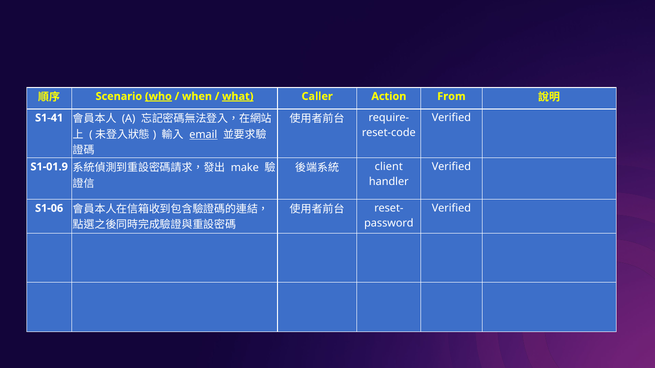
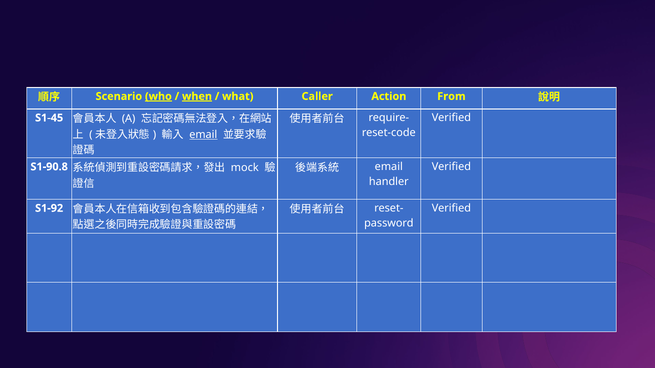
when underline: none -> present (197, 96)
what underline: present -> none (238, 96)
S1-41: S1-41 -> S1-45 (49, 118)
client: client -> email (389, 167)
S1-01.9: S1-01.9 -> S1-90.8 (49, 167)
make: make -> mock (245, 168)
S1-06: S1-06 -> S1-92 (49, 208)
